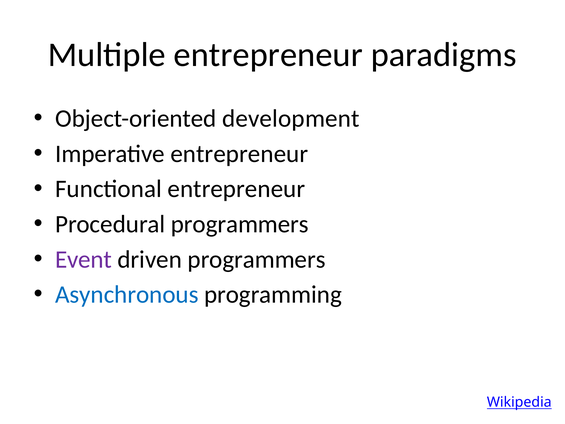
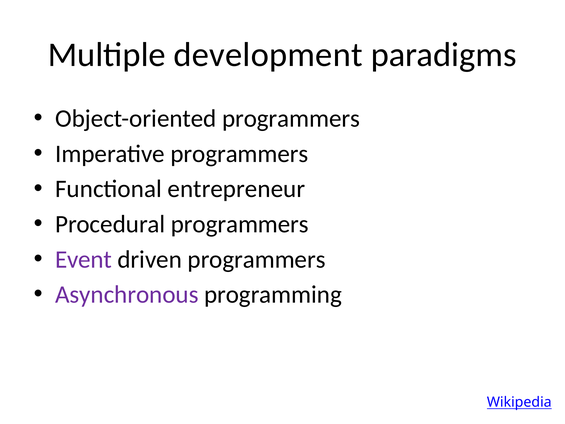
Multiple entrepreneur: entrepreneur -> development (268, 55)
Object-oriented development: development -> programmers (291, 119)
Imperative entrepreneur: entrepreneur -> programmers (239, 154)
Asynchronous colour: blue -> purple (127, 294)
